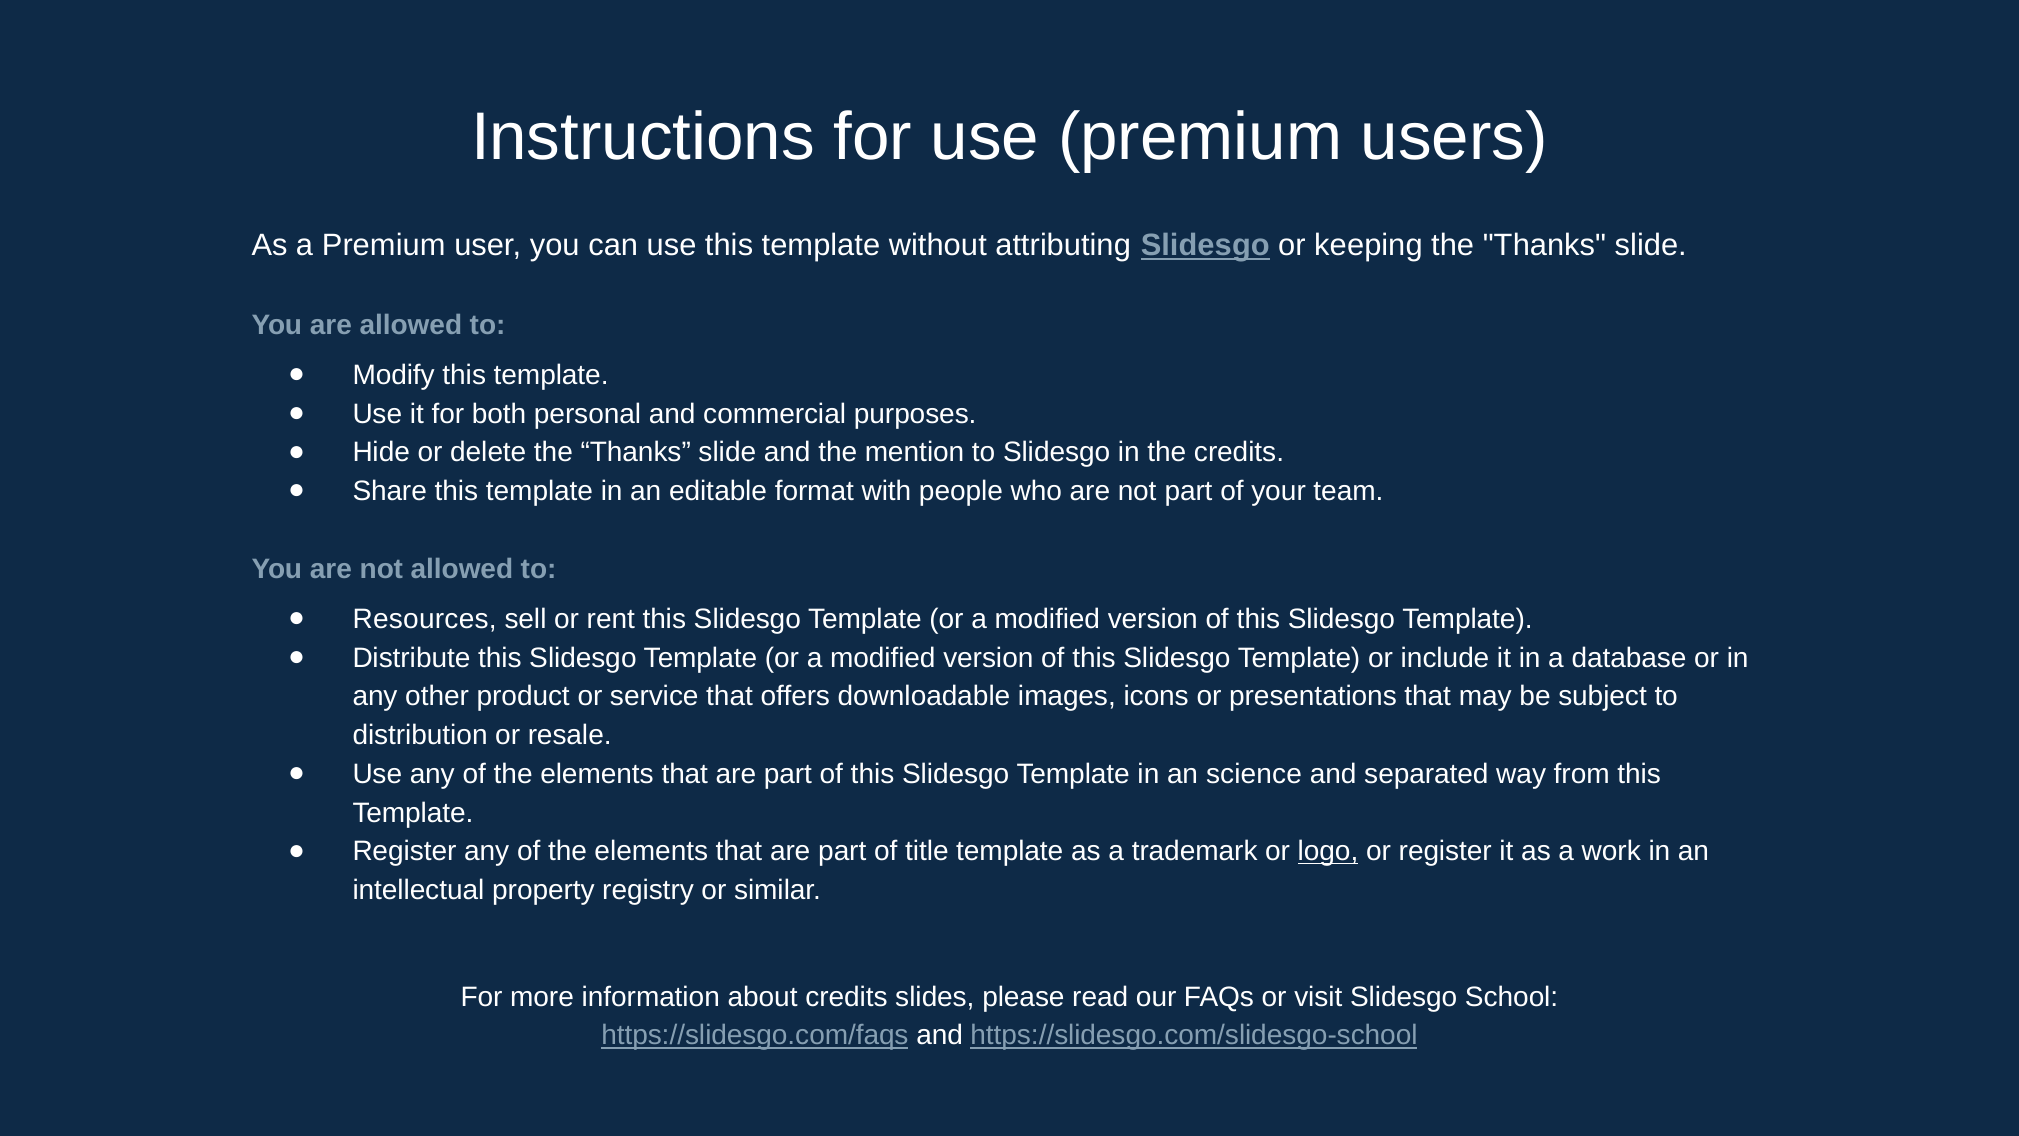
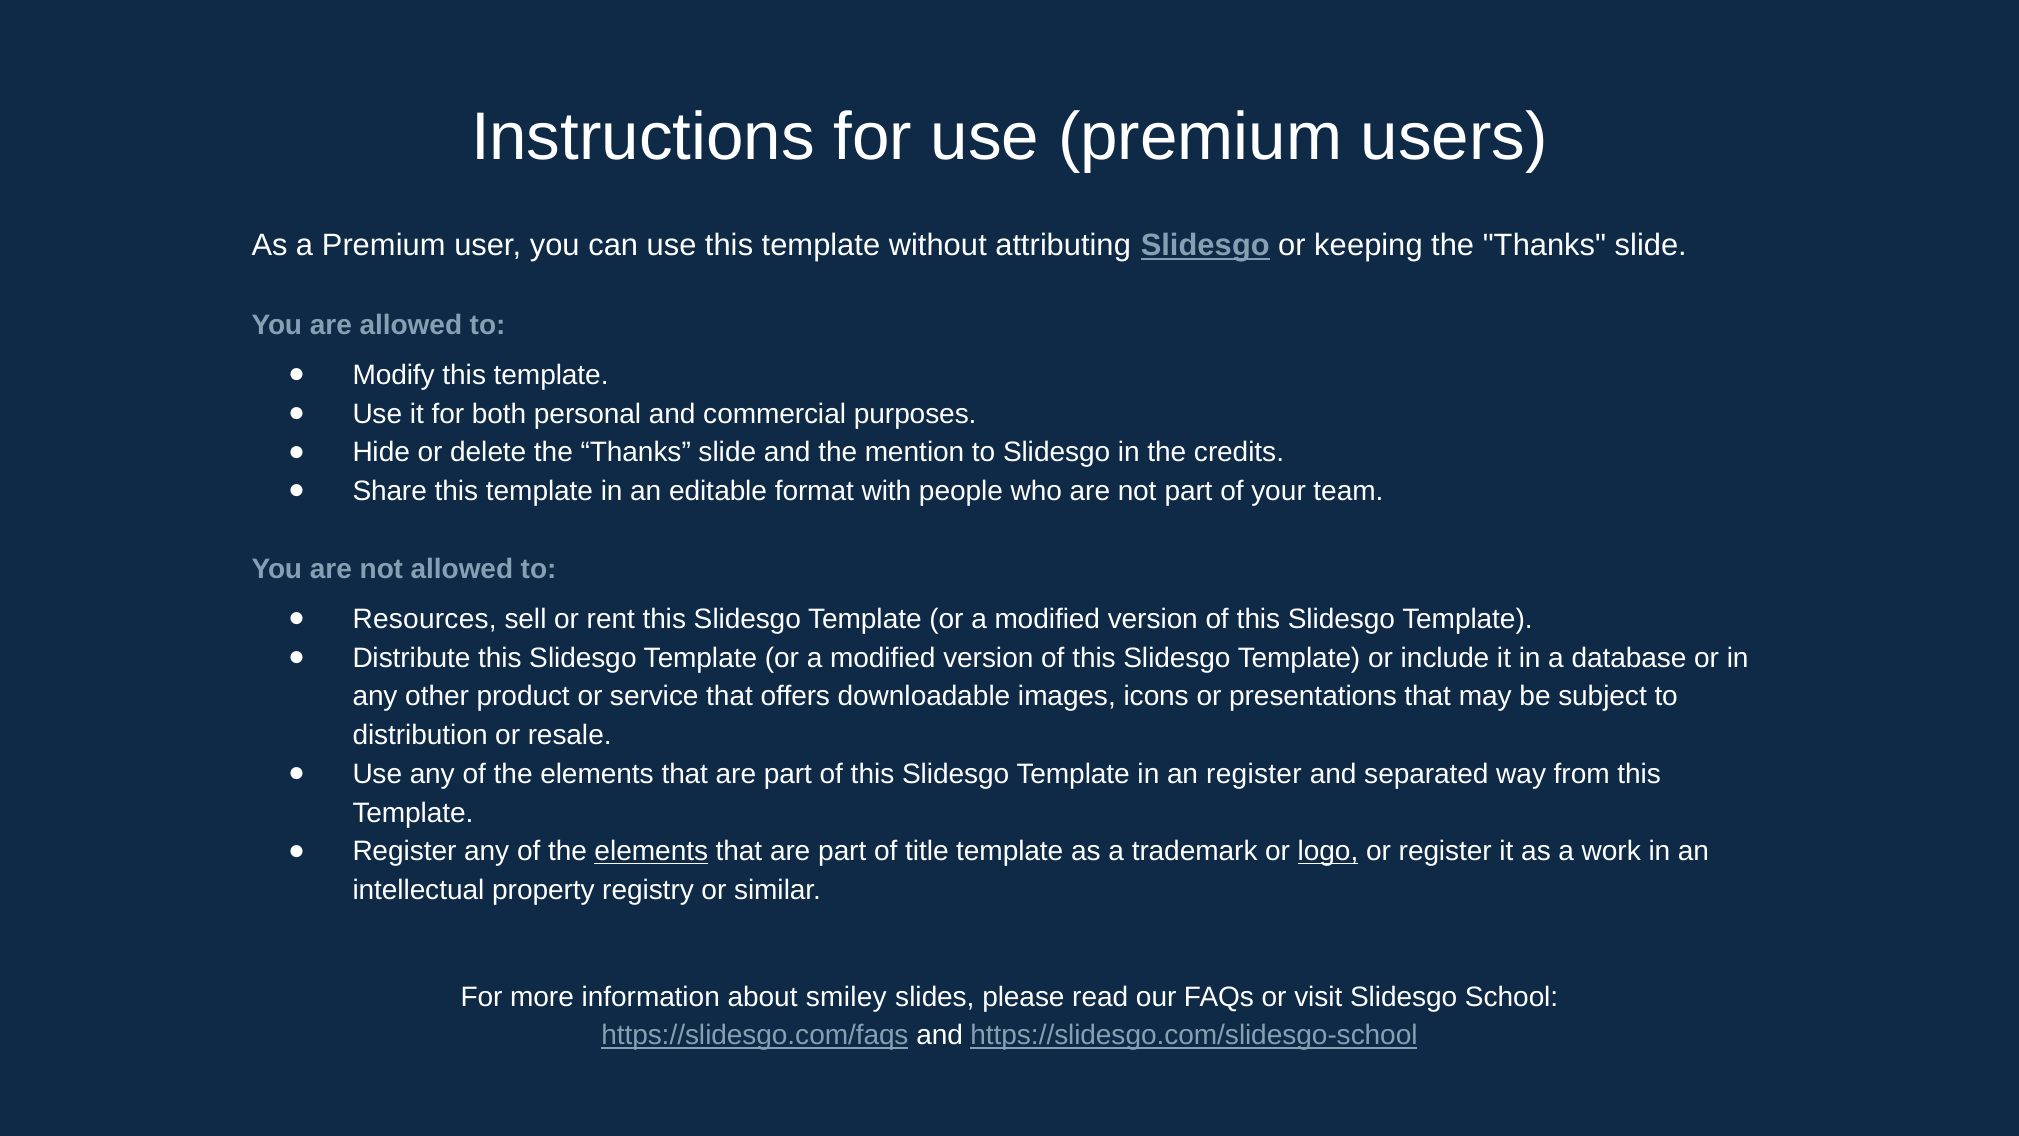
an science: science -> register (1254, 774)
elements underline: none -> present (651, 851)
about credits: credits -> smiley (846, 997)
